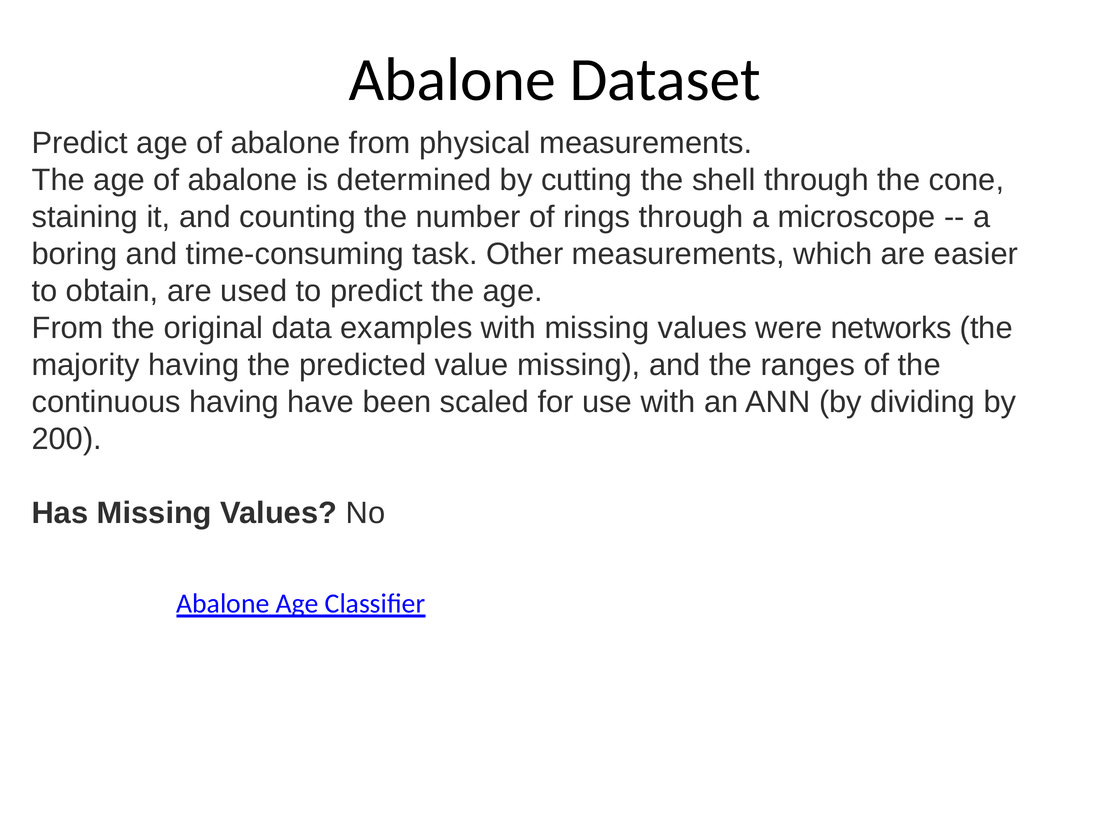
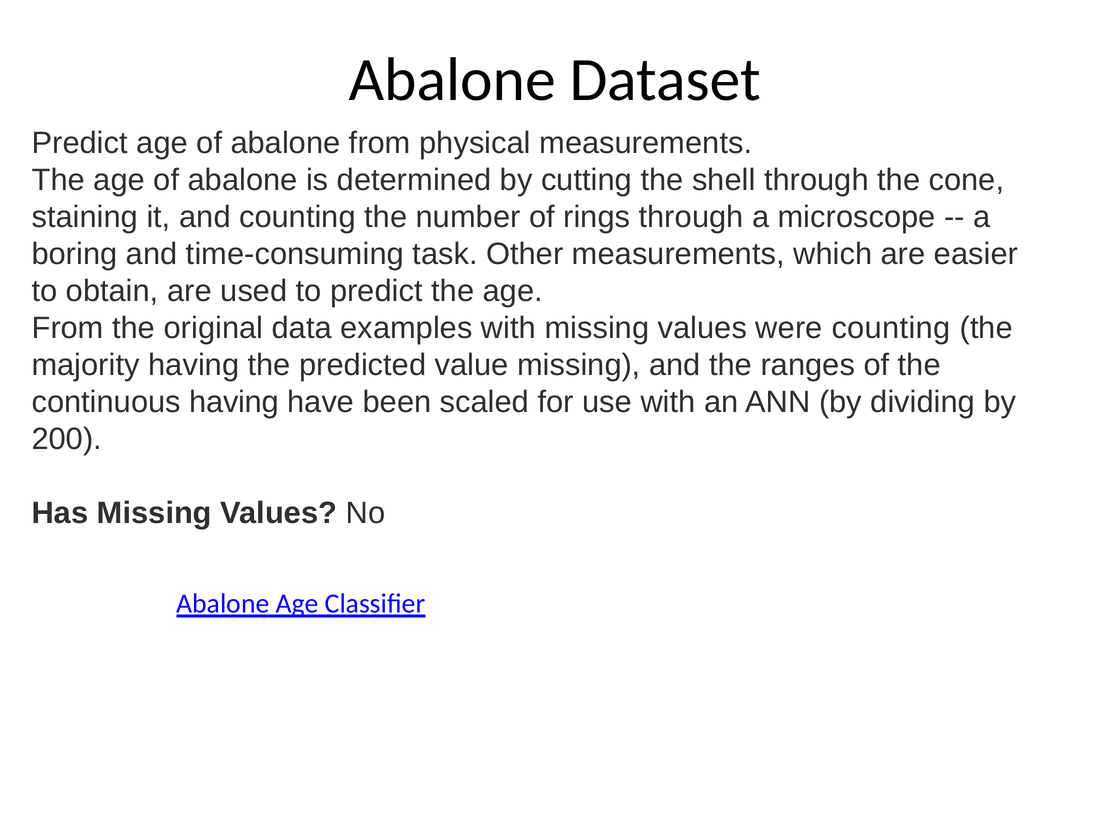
were networks: networks -> counting (891, 328)
